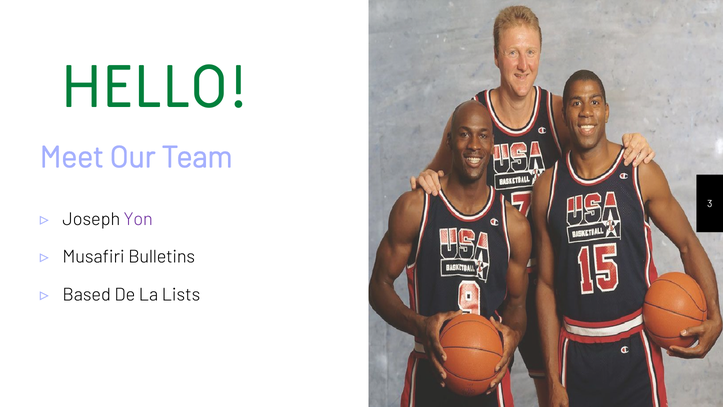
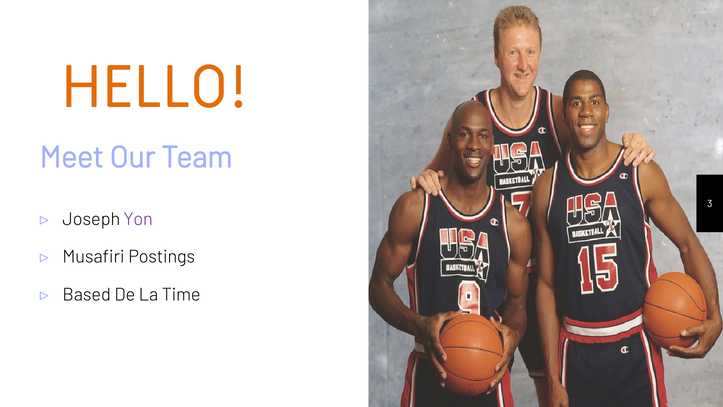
HELLO colour: green -> orange (154, 87)
Bulletins: Bulletins -> Postings (162, 257)
Lists: Lists -> Time (181, 294)
